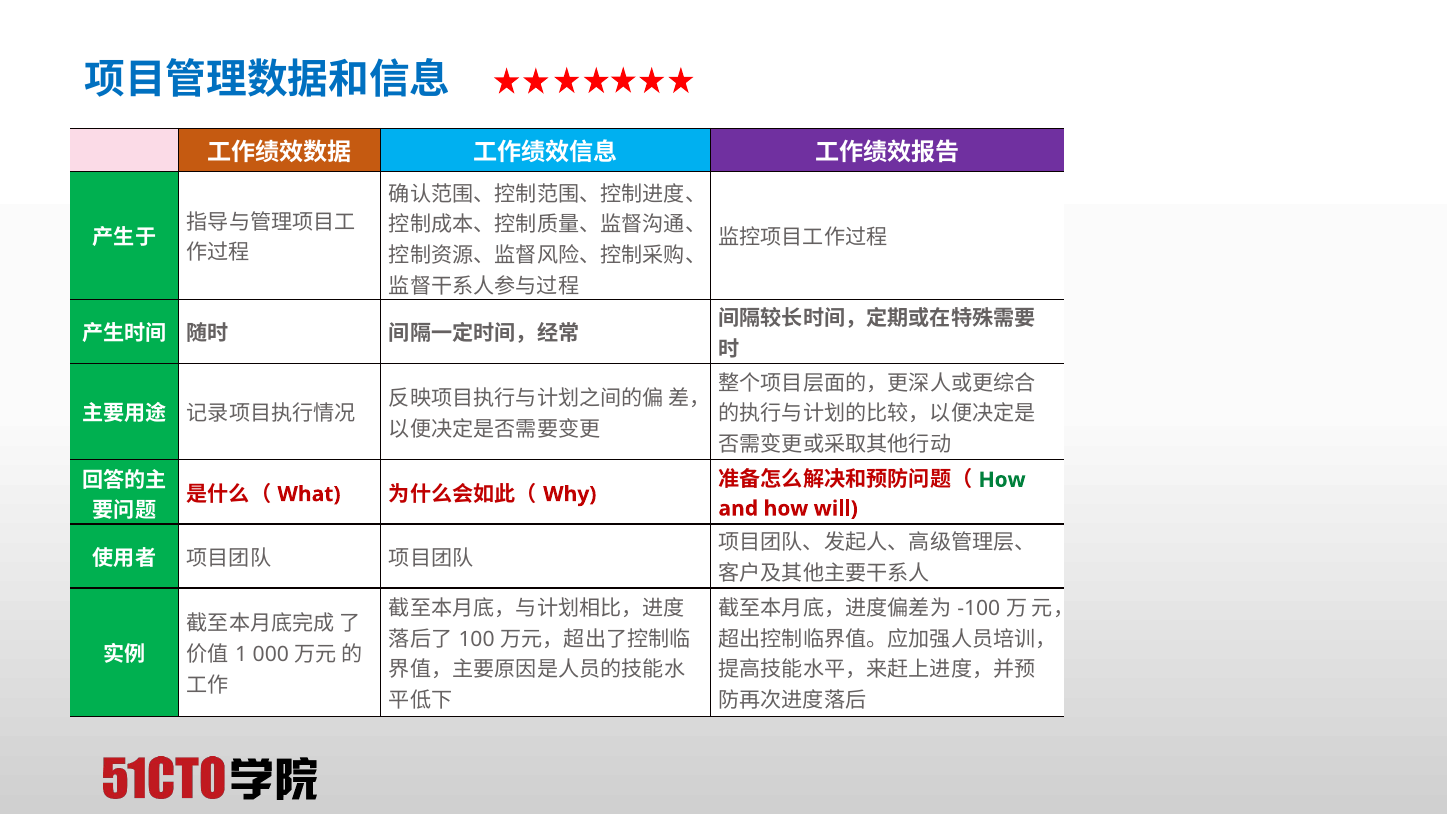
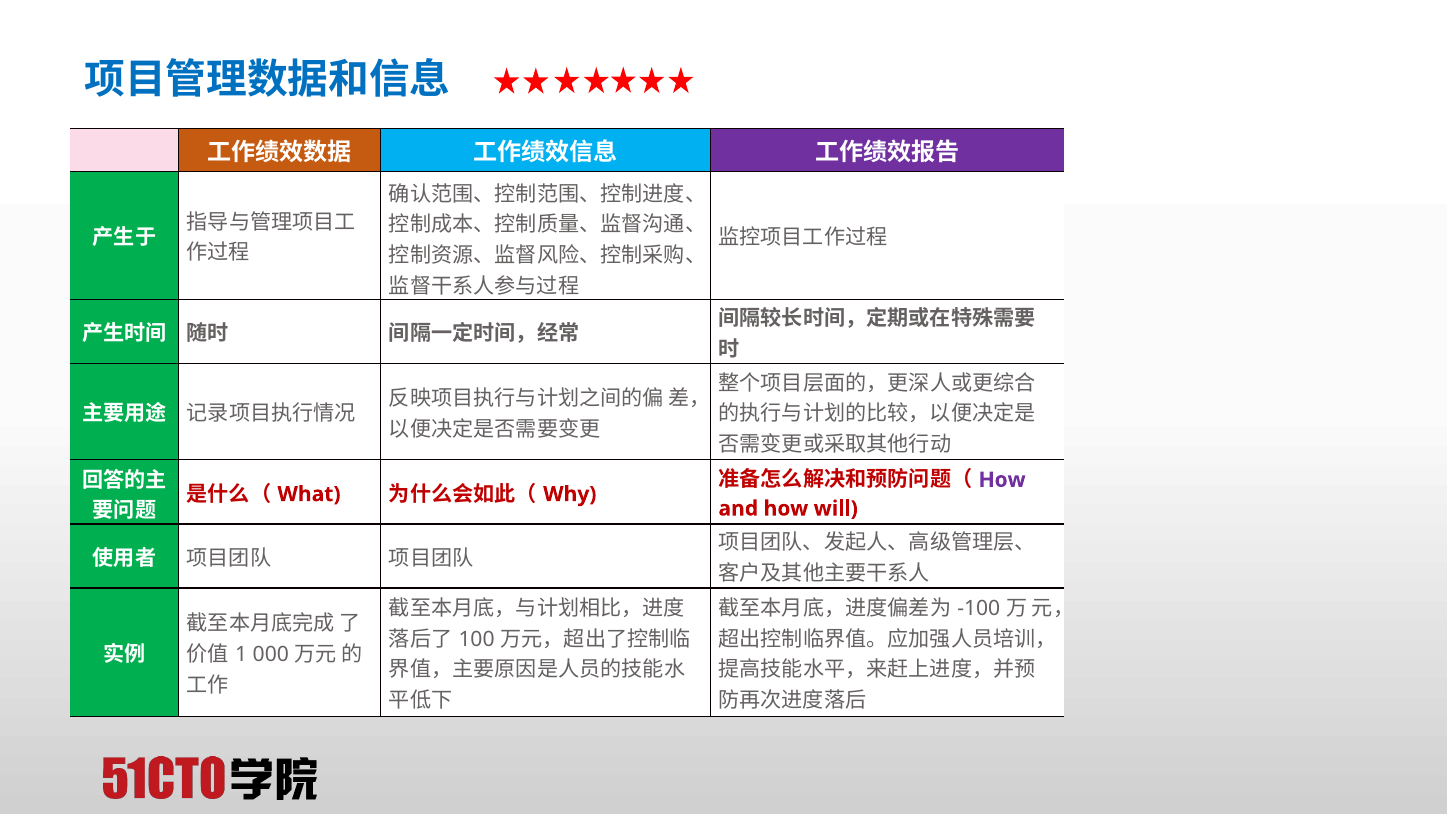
How colour: green -> purple (1002, 480)
